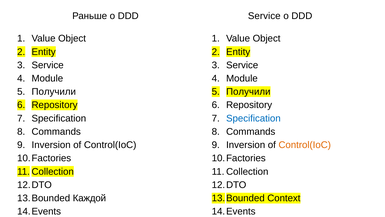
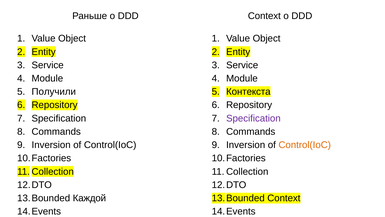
DDD Service: Service -> Context (264, 16)
Получили: Получили -> Контекста (248, 92)
Specification colour: blue -> purple (253, 118)
